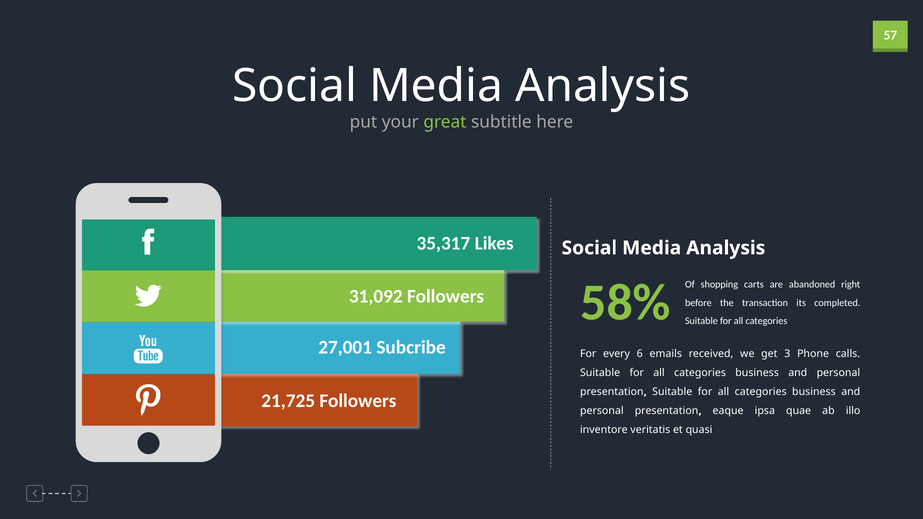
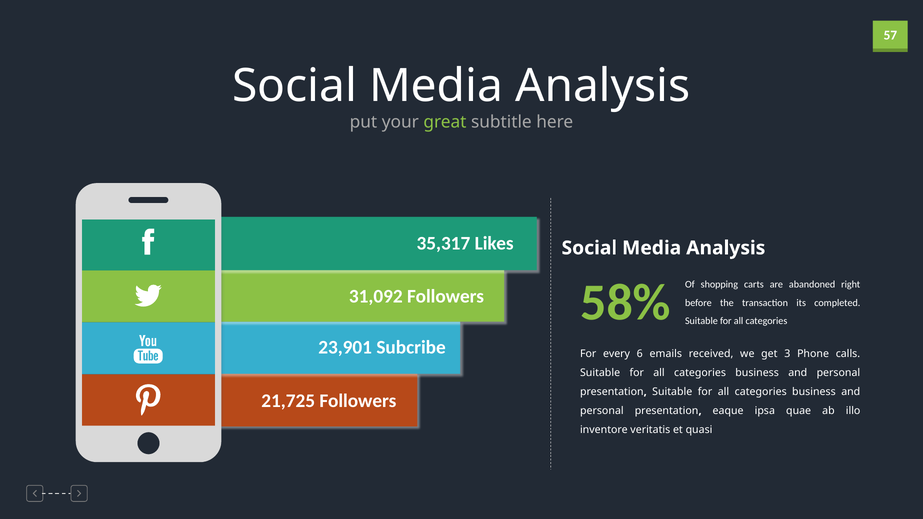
27,001: 27,001 -> 23,901 (345, 348)
